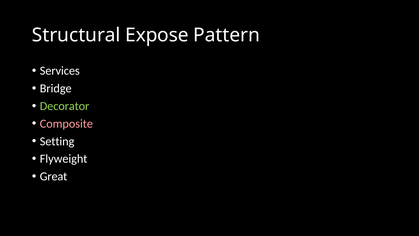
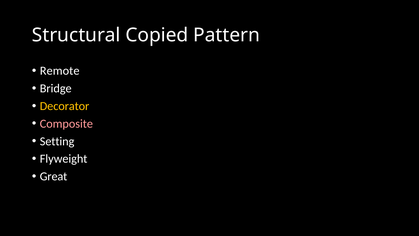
Expose: Expose -> Copied (157, 35)
Services: Services -> Remote (60, 71)
Decorator colour: light green -> yellow (65, 106)
